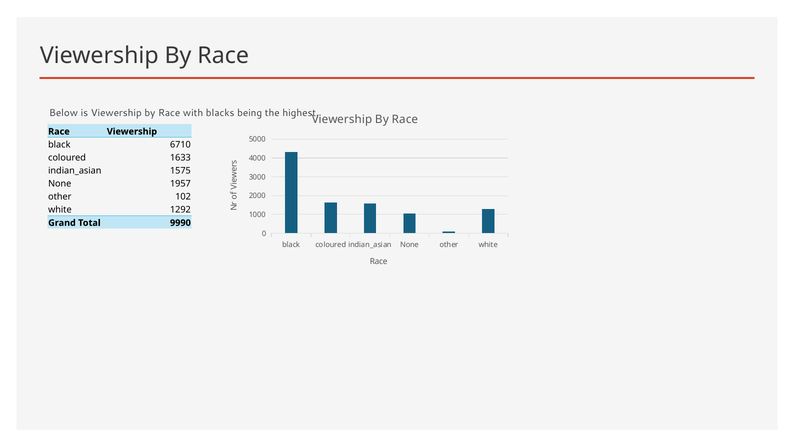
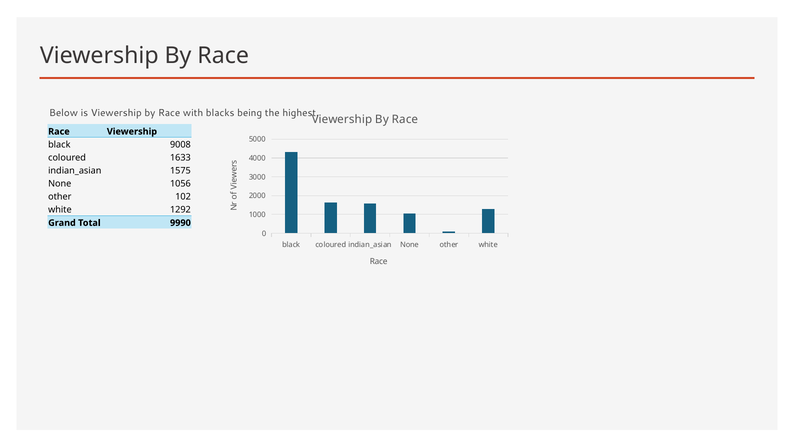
6710: 6710 -> 9008 (180, 144)
1957: 1957 -> 1056 (180, 184)
